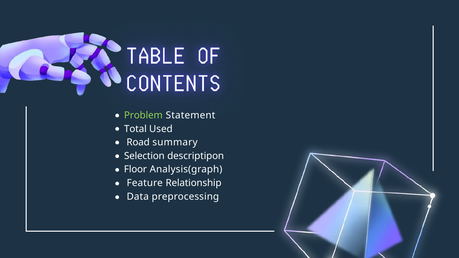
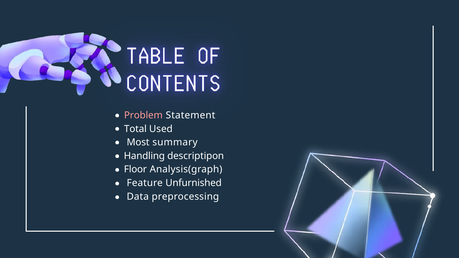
Problem colour: light green -> pink (143, 115)
Road: Road -> Most (138, 143)
Selection: Selection -> Handling (144, 156)
Relationship: Relationship -> Unfurnished (194, 183)
